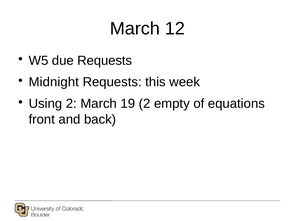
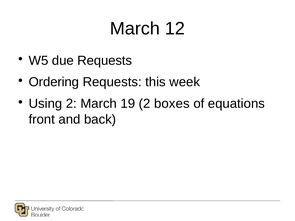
Midnight: Midnight -> Ordering (54, 82)
empty: empty -> boxes (172, 104)
